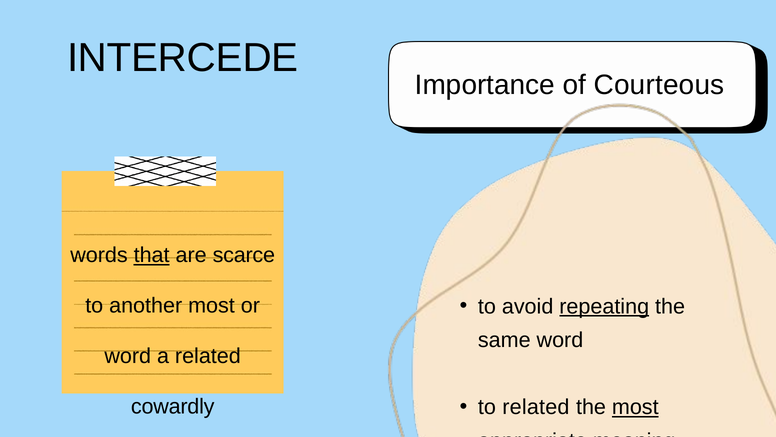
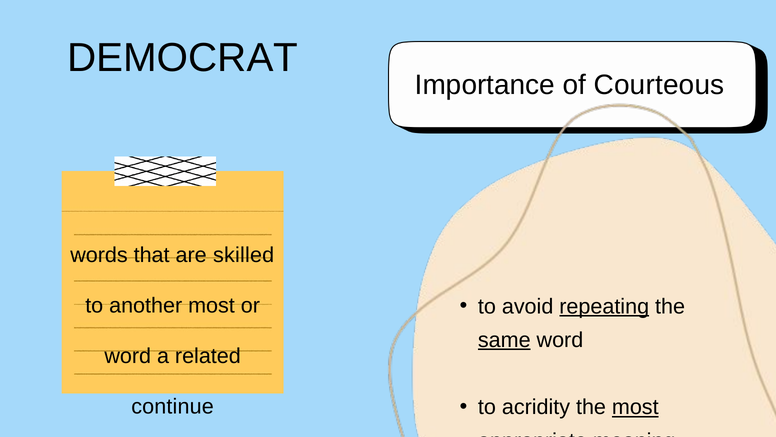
INTERCEDE: INTERCEDE -> DEMOCRAT (183, 58)
that underline: present -> none (152, 255)
scarce: scarce -> skilled (244, 255)
same underline: none -> present (504, 340)
to related: related -> acridity (536, 407)
cowardly: cowardly -> continue (173, 406)
